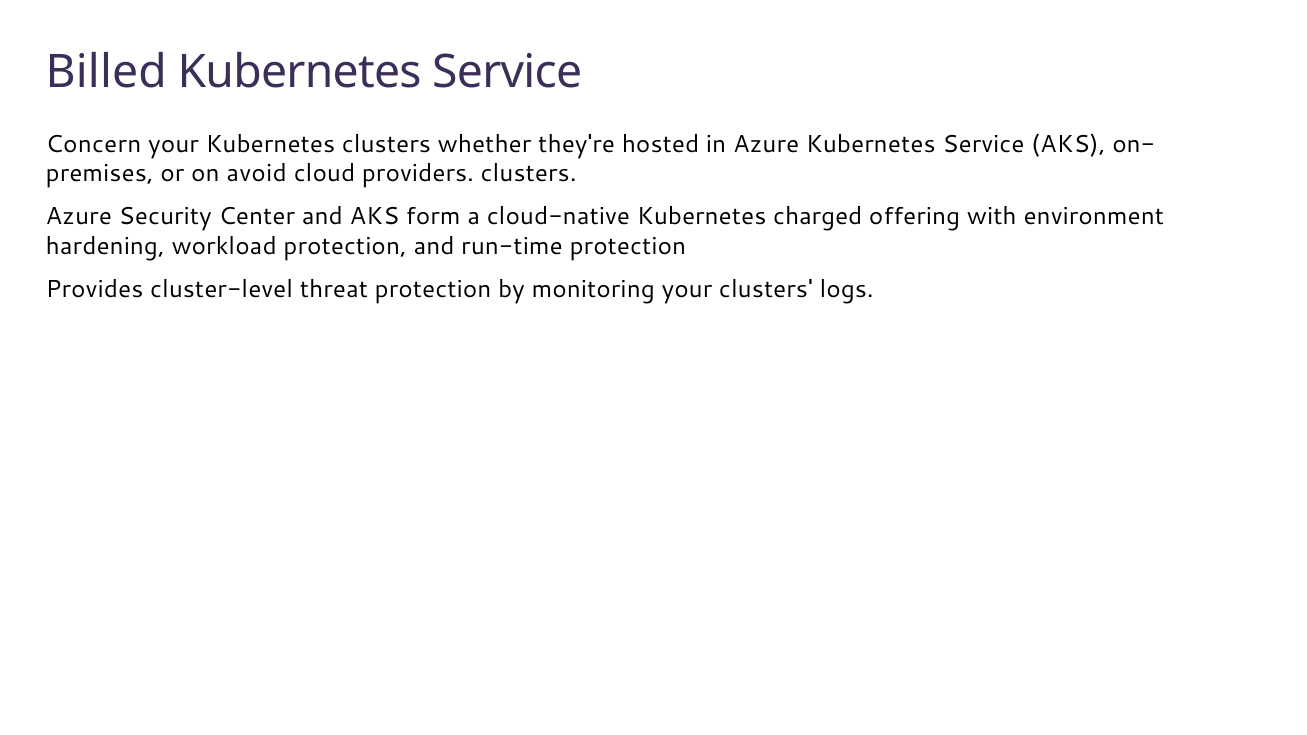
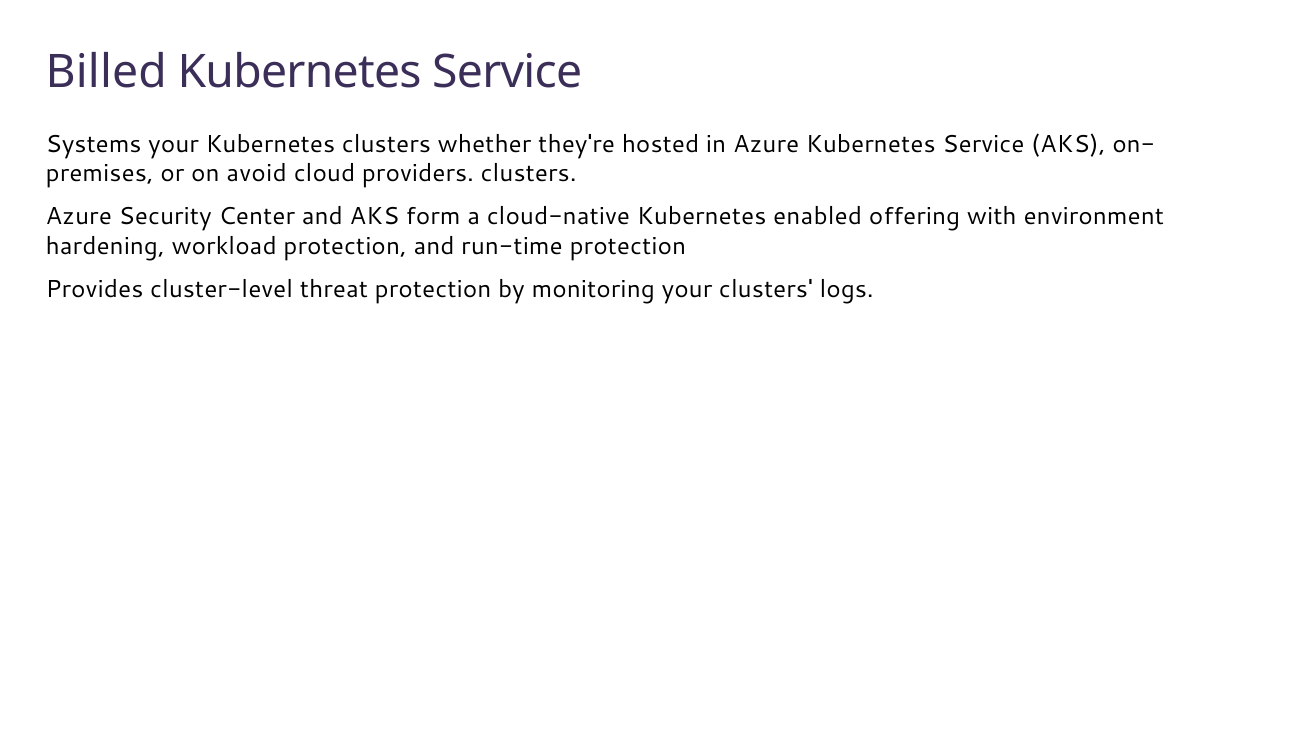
Concern: Concern -> Systems (94, 145)
charged: charged -> enabled (818, 217)
